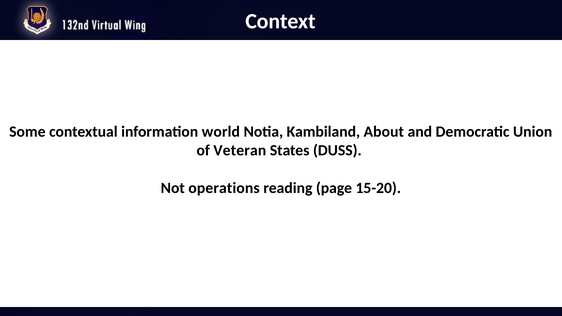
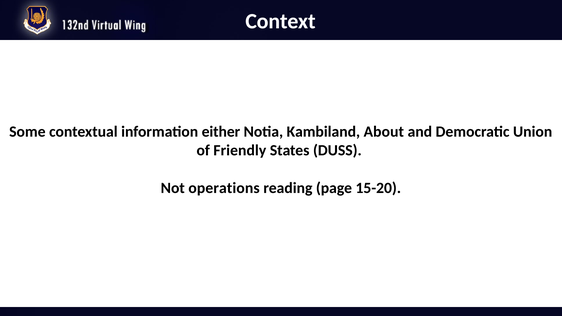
world: world -> either (221, 132)
Veteran: Veteran -> Friendly (240, 151)
